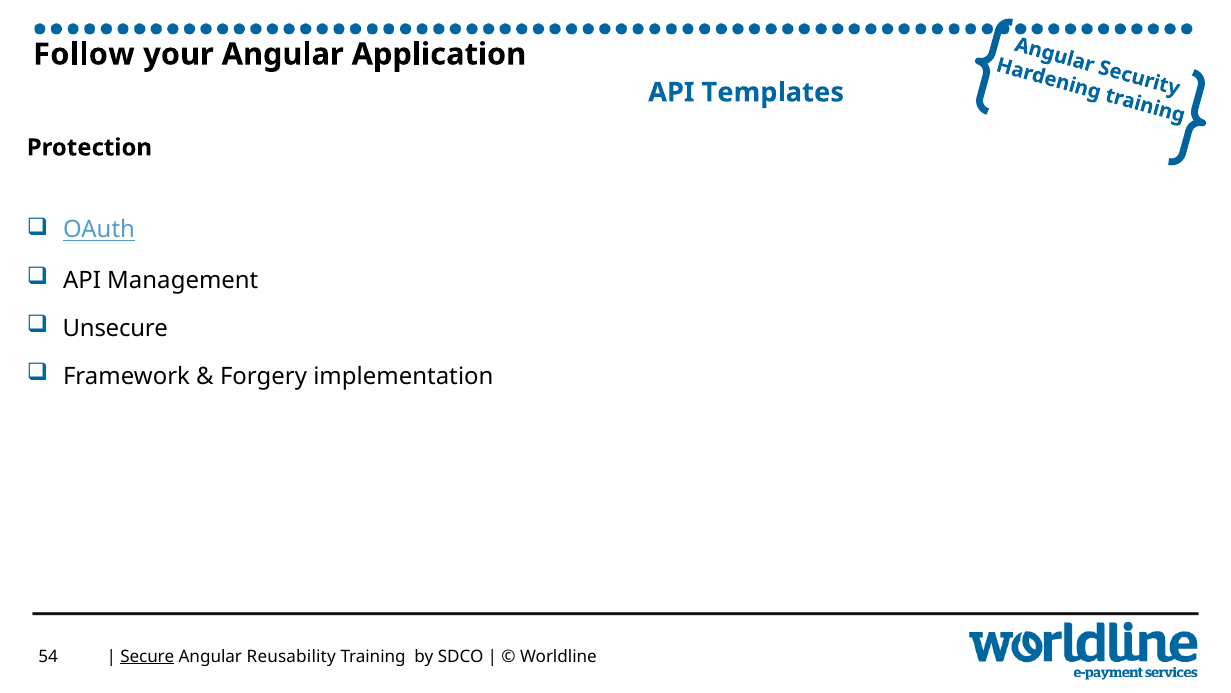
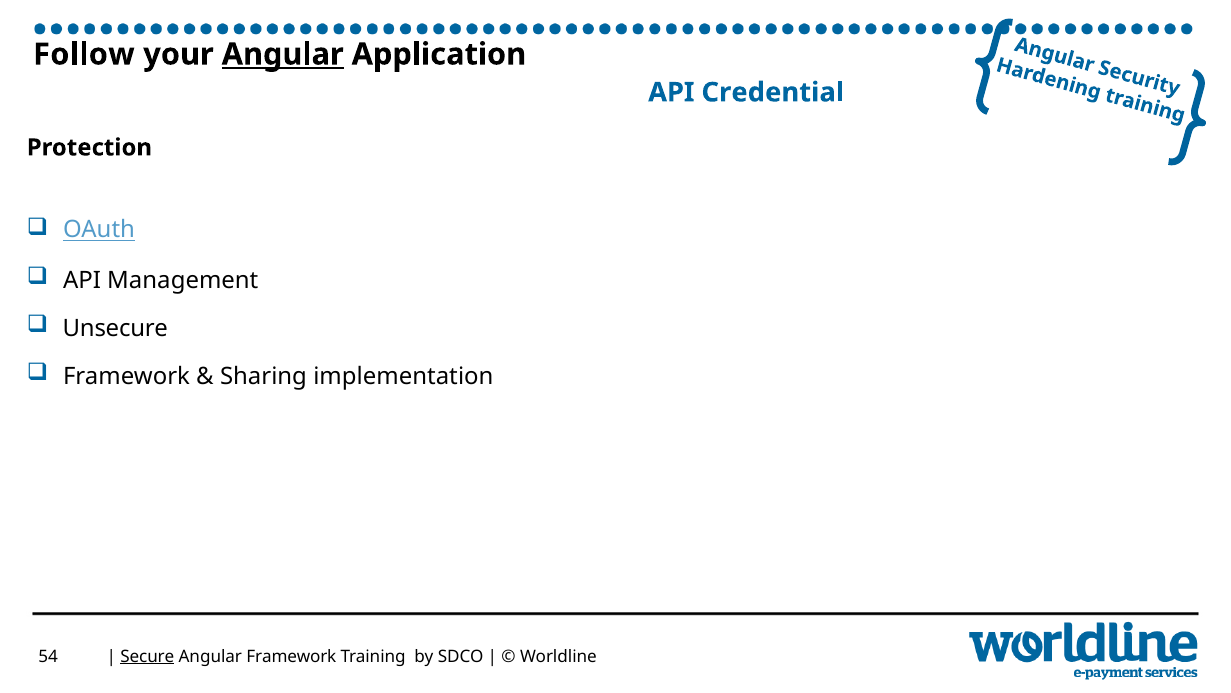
Angular underline: none -> present (283, 54)
Templates: Templates -> Credential (773, 92)
Forgery: Forgery -> Sharing (263, 376)
Angular Reusability: Reusability -> Framework (291, 656)
